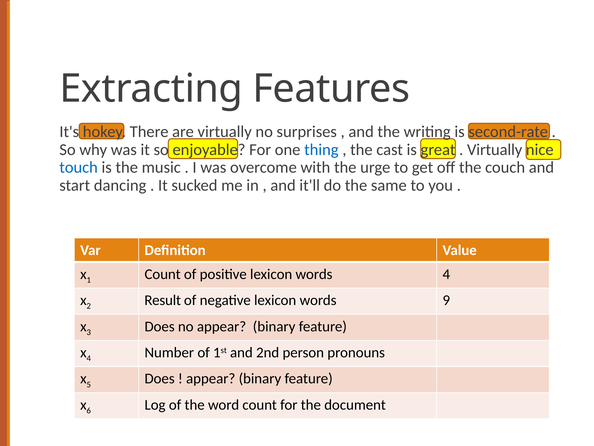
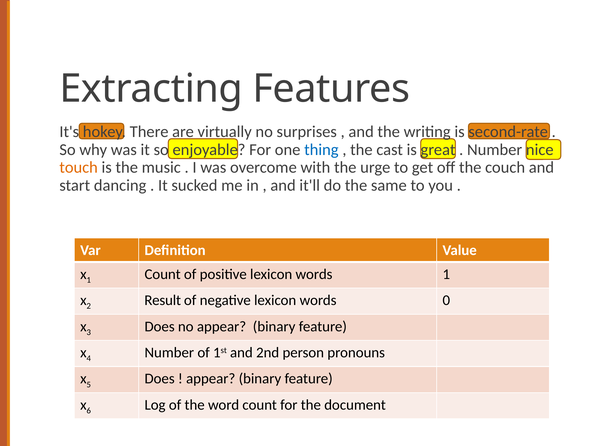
Virtually: Virtually -> Number (495, 150)
touch colour: blue -> orange (79, 167)
words 4: 4 -> 1 (446, 274)
9: 9 -> 0 (446, 300)
